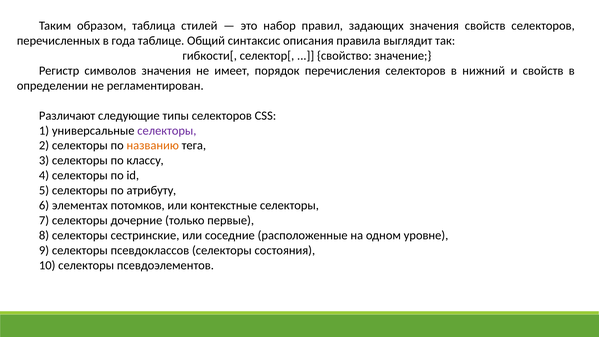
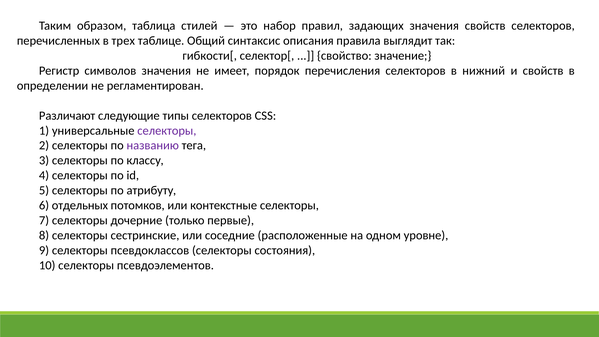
года: года -> трех (123, 41)
названию colour: orange -> purple (153, 146)
элементах: элементах -> отдельныx (80, 205)
